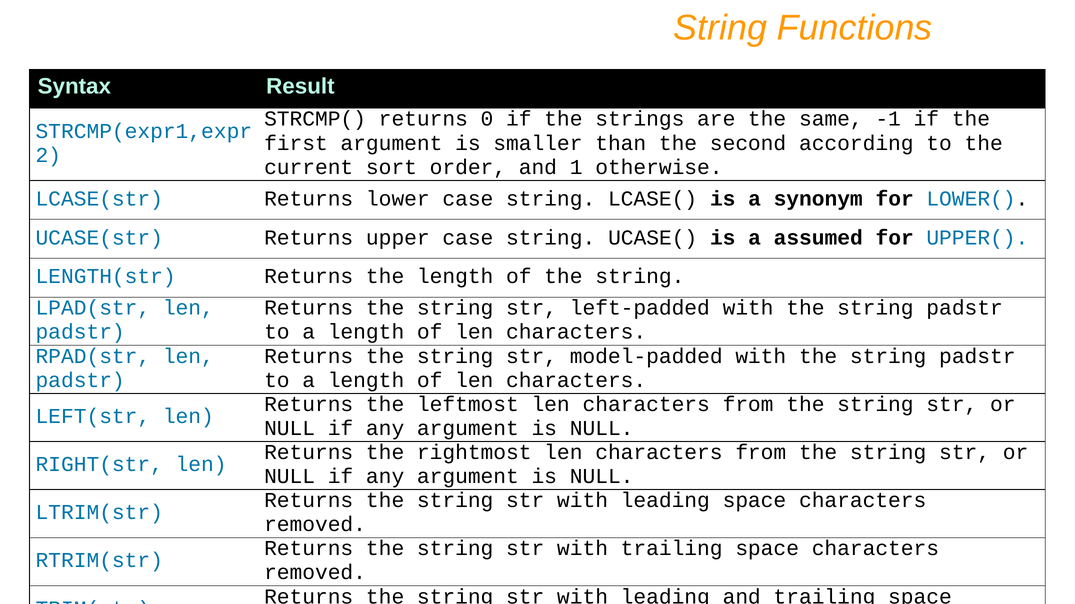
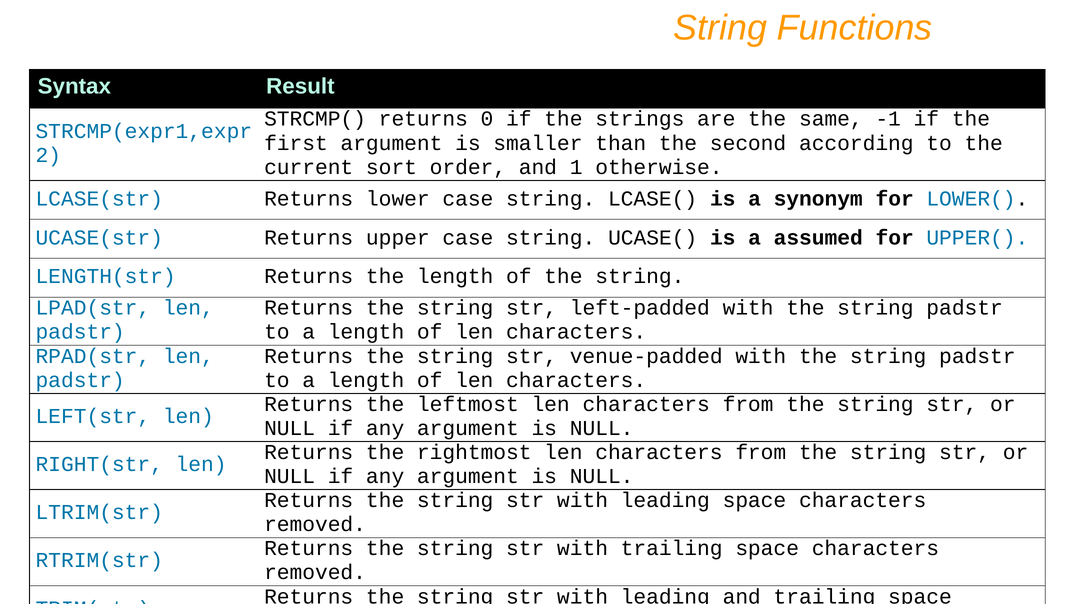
model-padded: model-padded -> venue-padded (646, 356)
